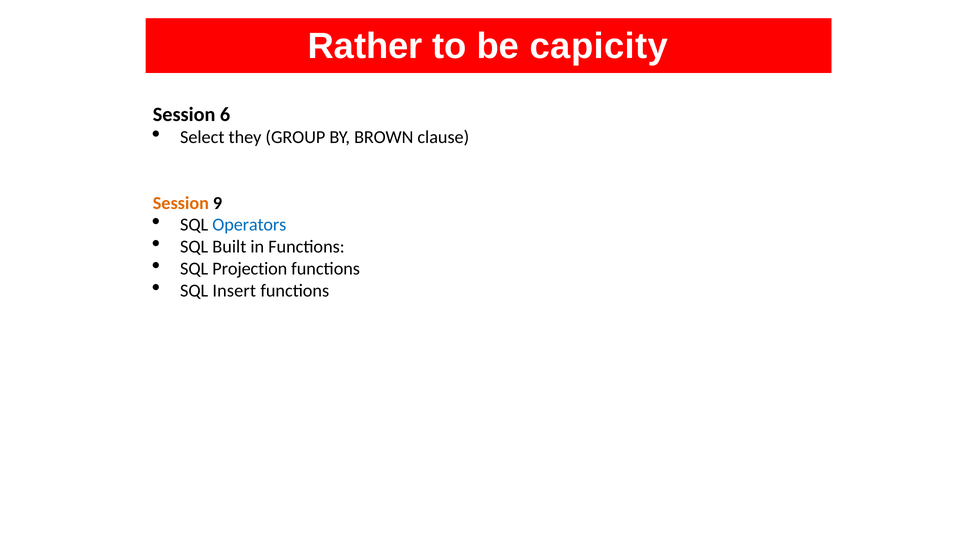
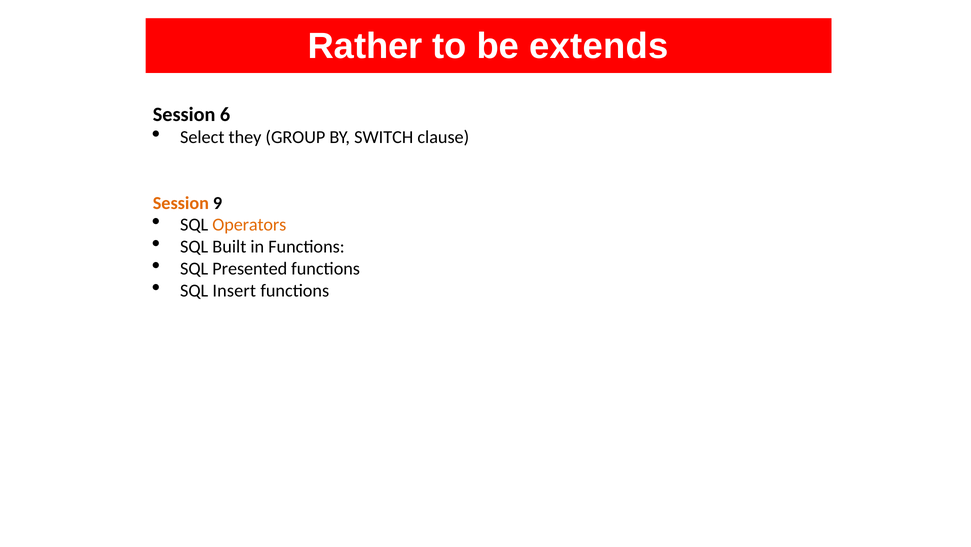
capicity: capicity -> extends (599, 46)
BROWN: BROWN -> SWITCH (384, 137)
Operators colour: blue -> orange (249, 225)
Projection: Projection -> Presented (250, 268)
